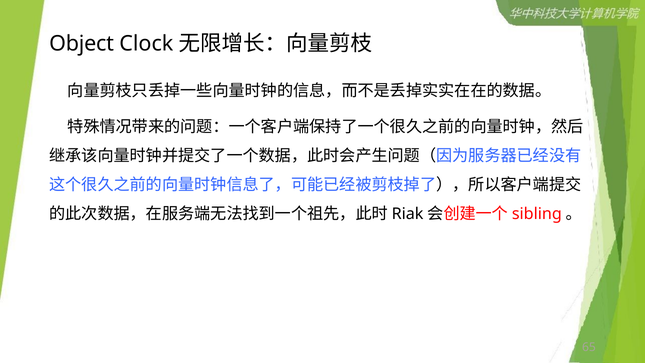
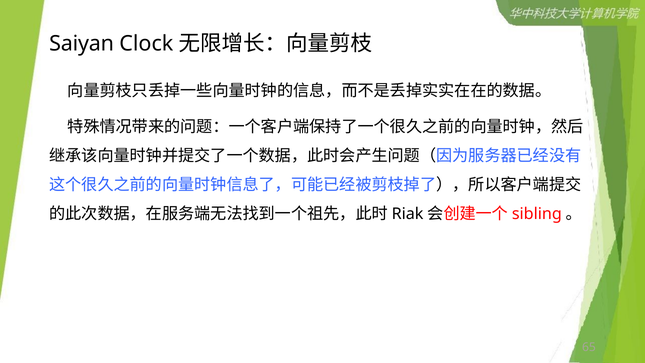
Object: Object -> Saiyan (82, 44)
